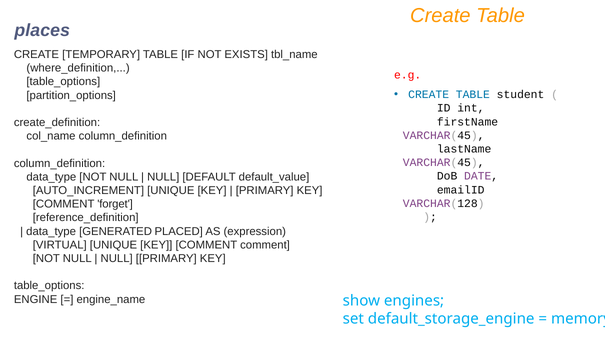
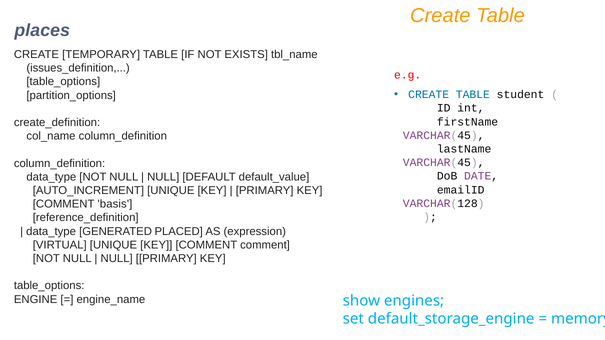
where_definition: where_definition -> issues_definition (78, 68)
forget: forget -> basis (115, 204)
